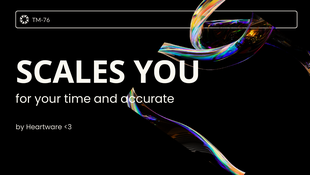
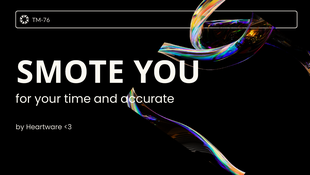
SCALES: SCALES -> SMOTE (70, 72)
